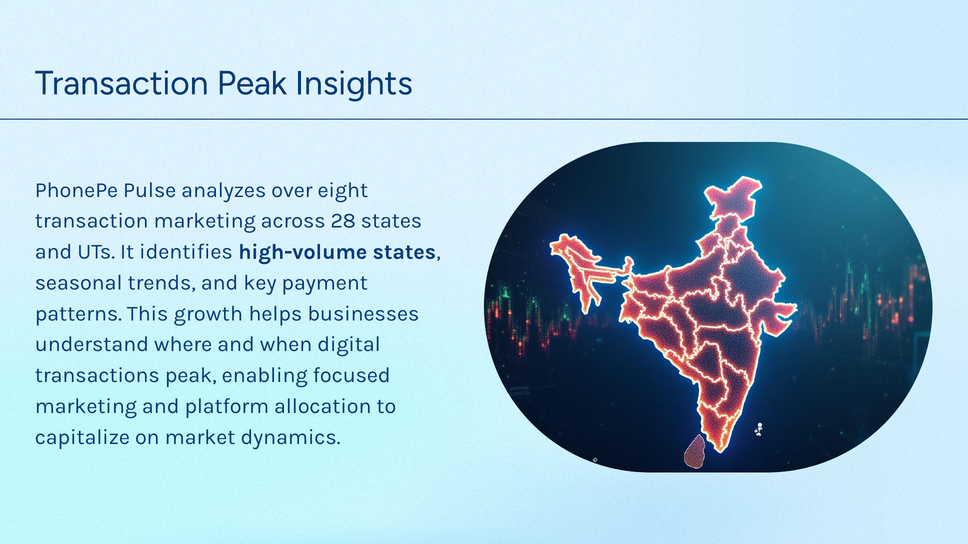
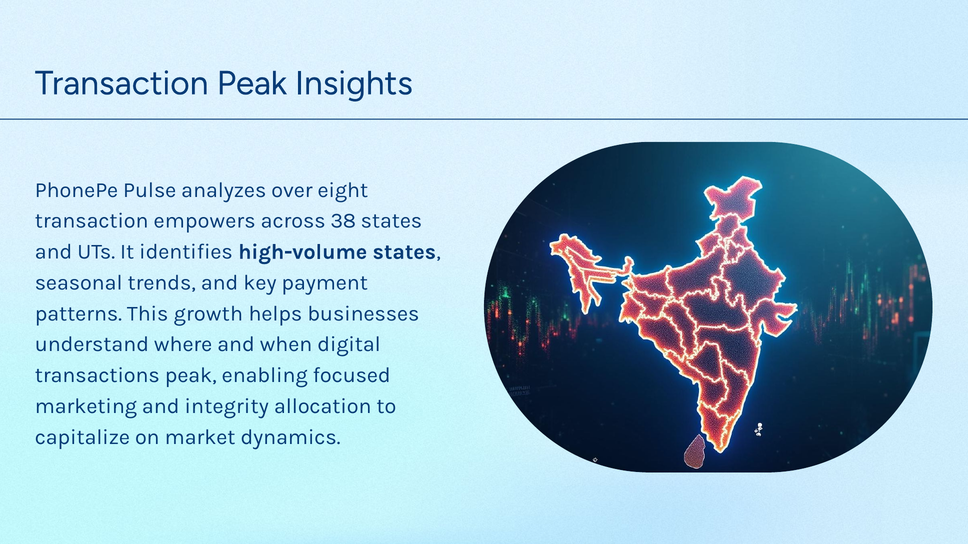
transaction marketing: marketing -> empowers (205, 221)
28: 28 -> 38 (343, 221)
platform: platform -> integrity (227, 406)
